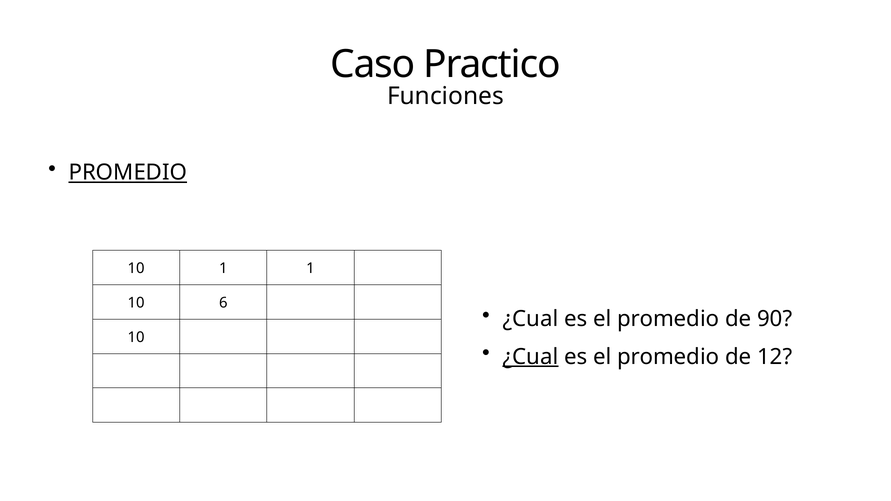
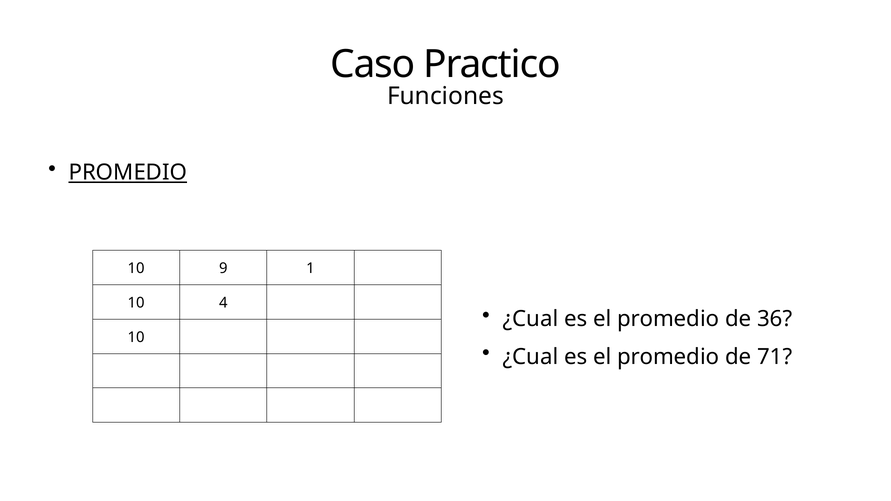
10 1: 1 -> 9 (223, 268)
6: 6 -> 4 (223, 303)
90: 90 -> 36 (775, 319)
¿Cual underline: present -> none (530, 357)
12: 12 -> 71 (775, 357)
